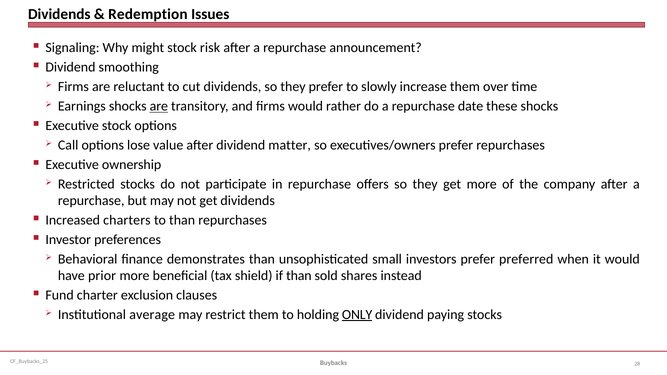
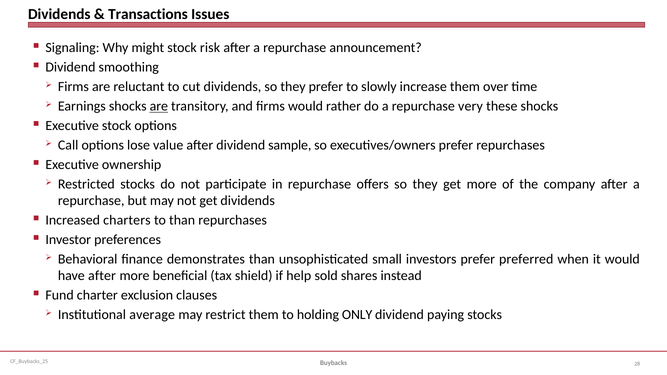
Redemption: Redemption -> Transactions (148, 14)
date: date -> very (470, 106)
matter: matter -> sample (290, 145)
have prior: prior -> after (102, 276)
if than: than -> help (299, 276)
ONLY underline: present -> none (357, 315)
